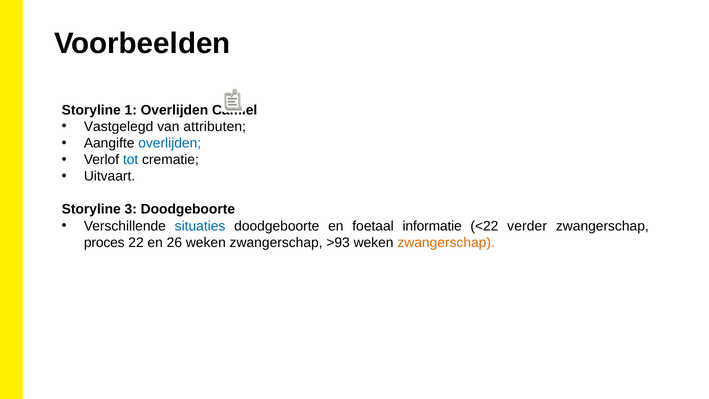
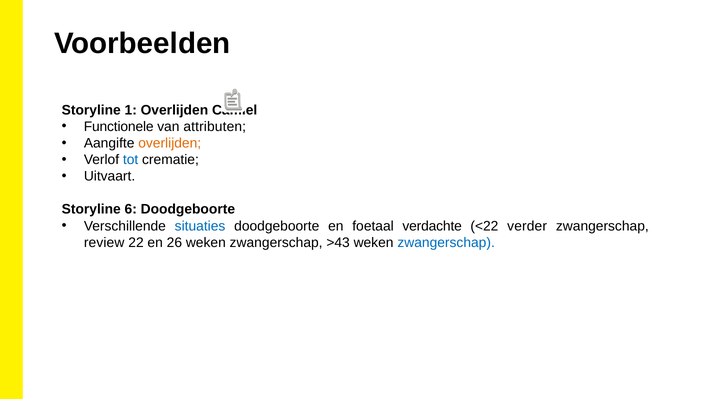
Vastgelegd: Vastgelegd -> Functionele (119, 127)
overlijden colour: blue -> orange (170, 143)
3: 3 -> 6 (131, 209)
informatie: informatie -> verdachte (432, 226)
proces: proces -> review (104, 242)
>93: >93 -> >43 (338, 242)
zwangerschap colour: orange -> blue (446, 242)
